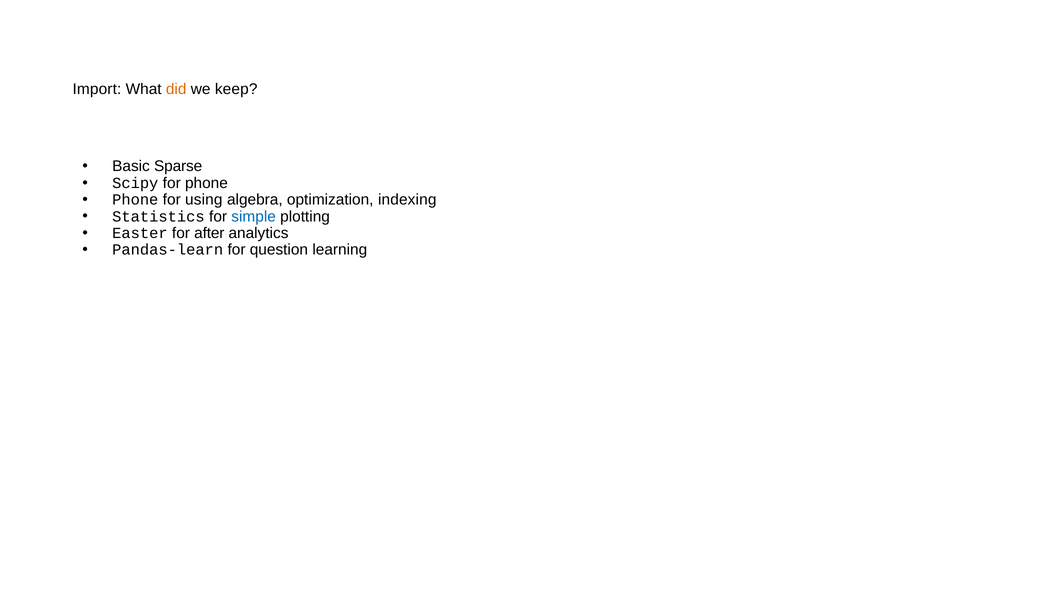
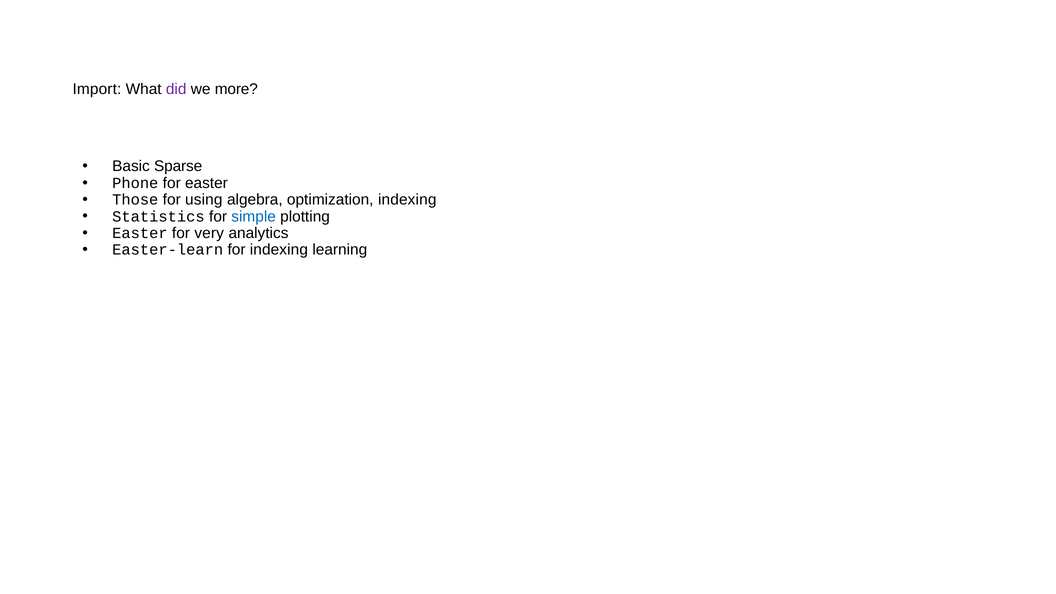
did colour: orange -> purple (176, 89)
keep: keep -> more (236, 89)
Scipy: Scipy -> Phone (135, 183)
for phone: phone -> easter (206, 183)
Phone: Phone -> Those (135, 200)
after: after -> very (209, 233)
Pandas-learn: Pandas-learn -> Easter-learn (168, 250)
for question: question -> indexing (279, 250)
